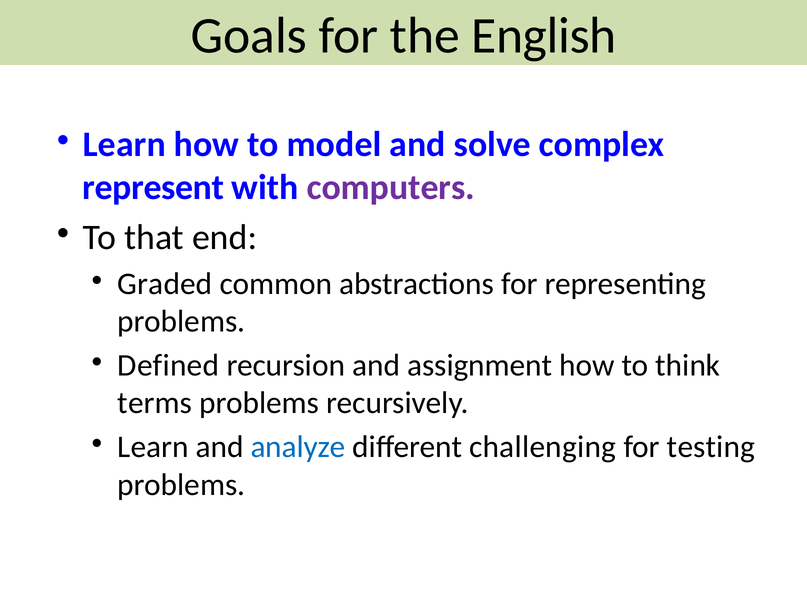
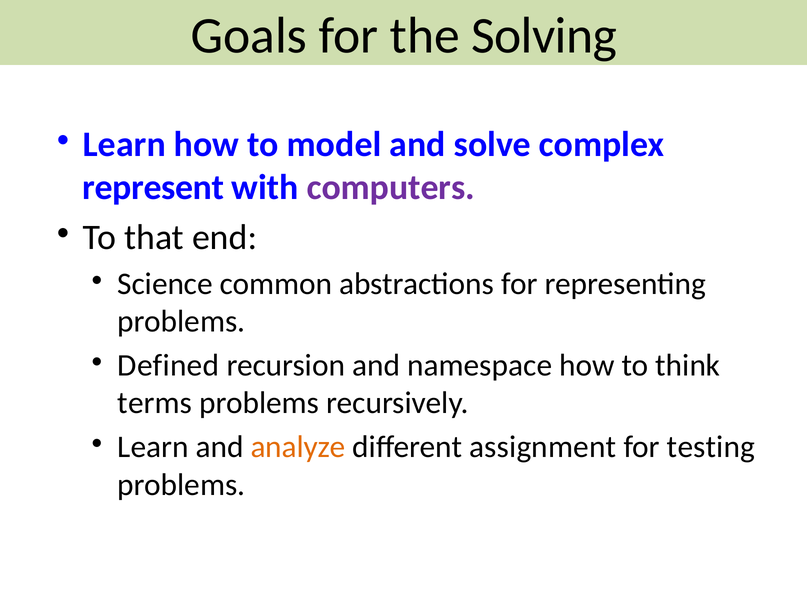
English: English -> Solving (544, 36)
Graded: Graded -> Science (165, 284)
assignment: assignment -> namespace (480, 366)
analyze colour: blue -> orange (298, 447)
challenging: challenging -> assignment (543, 447)
